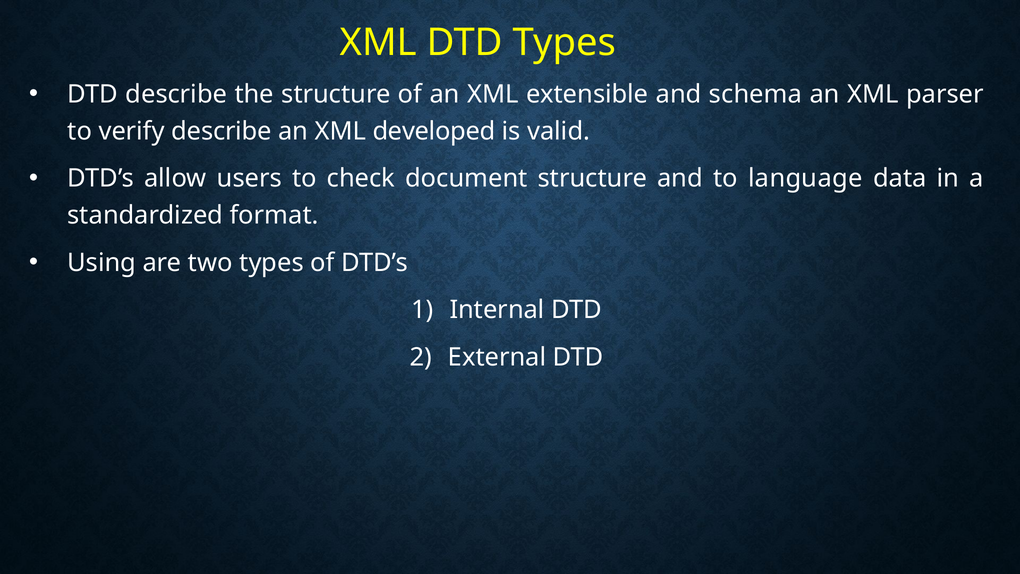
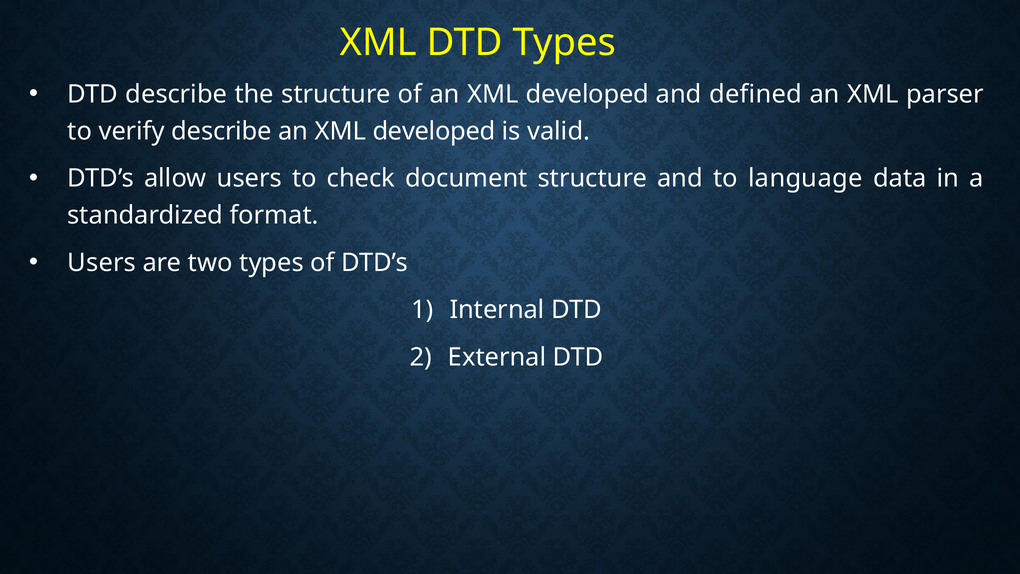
of an XML extensible: extensible -> developed (587, 94)
schema: schema -> defined (755, 94)
Using: Using -> Users (102, 263)
